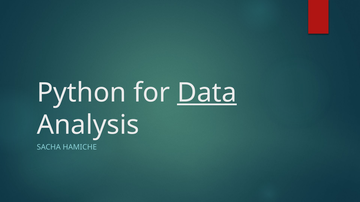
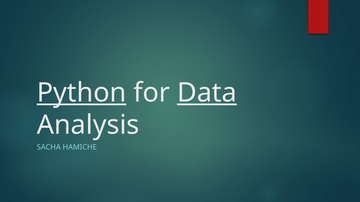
Python underline: none -> present (82, 93)
